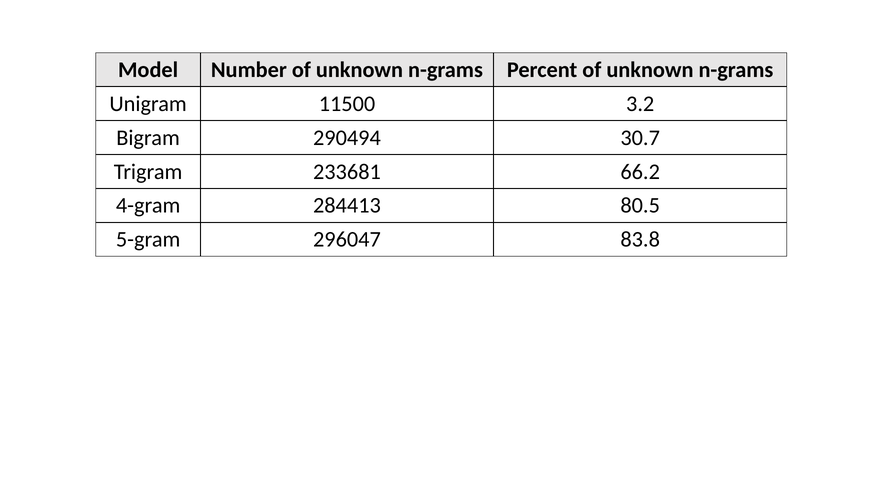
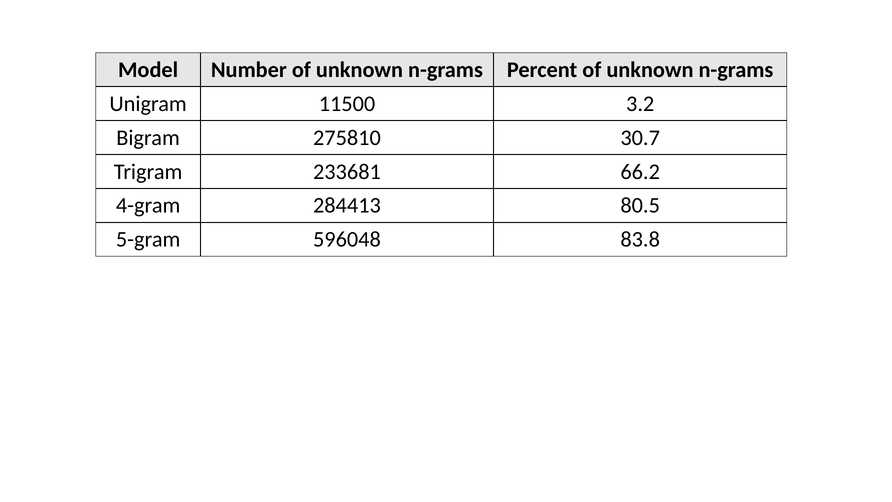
290494: 290494 -> 275810 (347, 138)
296047: 296047 -> 596048 (347, 239)
